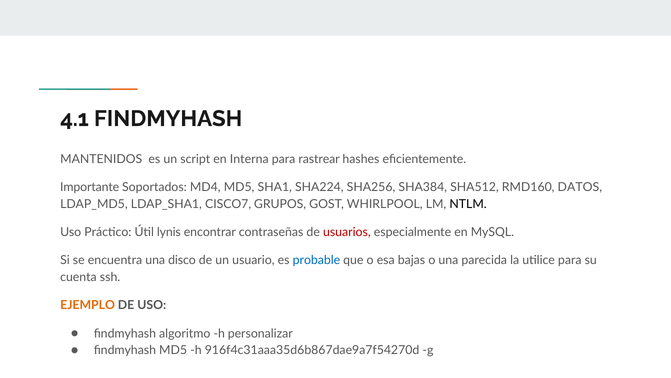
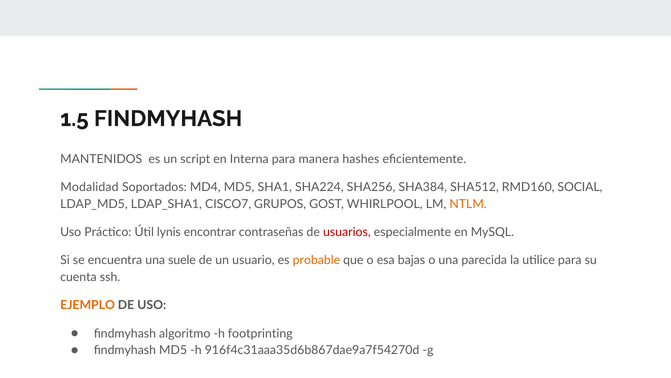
4.1: 4.1 -> 1.5 (74, 118)
rastrear: rastrear -> manera (319, 159)
Importante: Importante -> Modalidad (90, 187)
DATOS: DATOS -> SOCIAL (580, 187)
NTLM colour: black -> orange (468, 204)
disco: disco -> suele (182, 260)
probable colour: blue -> orange (316, 260)
personalizar: personalizar -> footprinting (260, 333)
